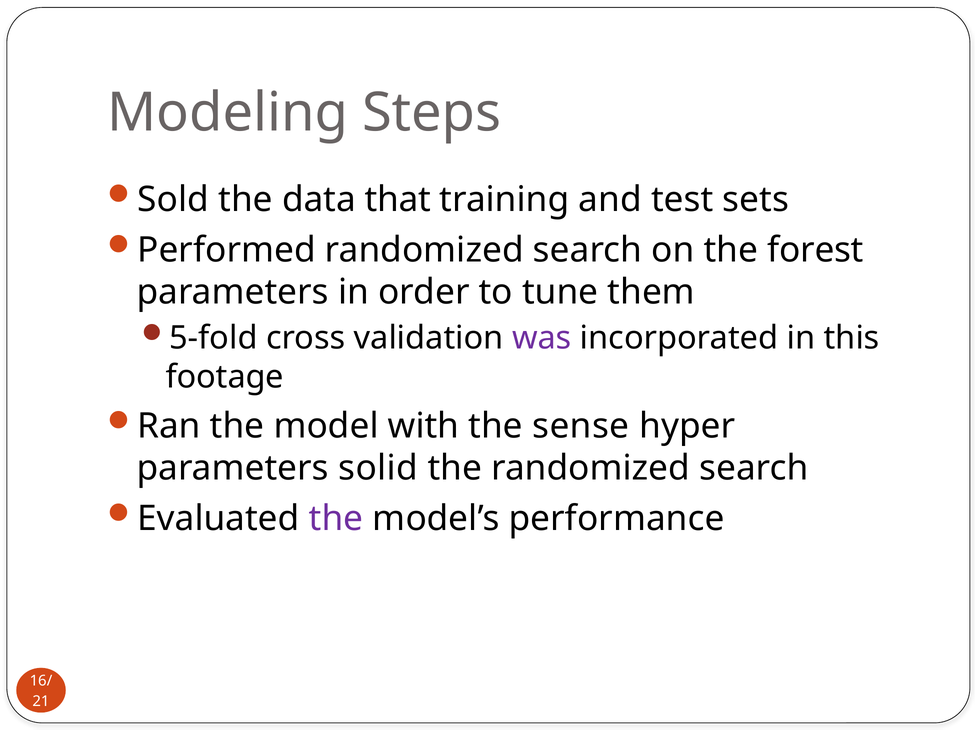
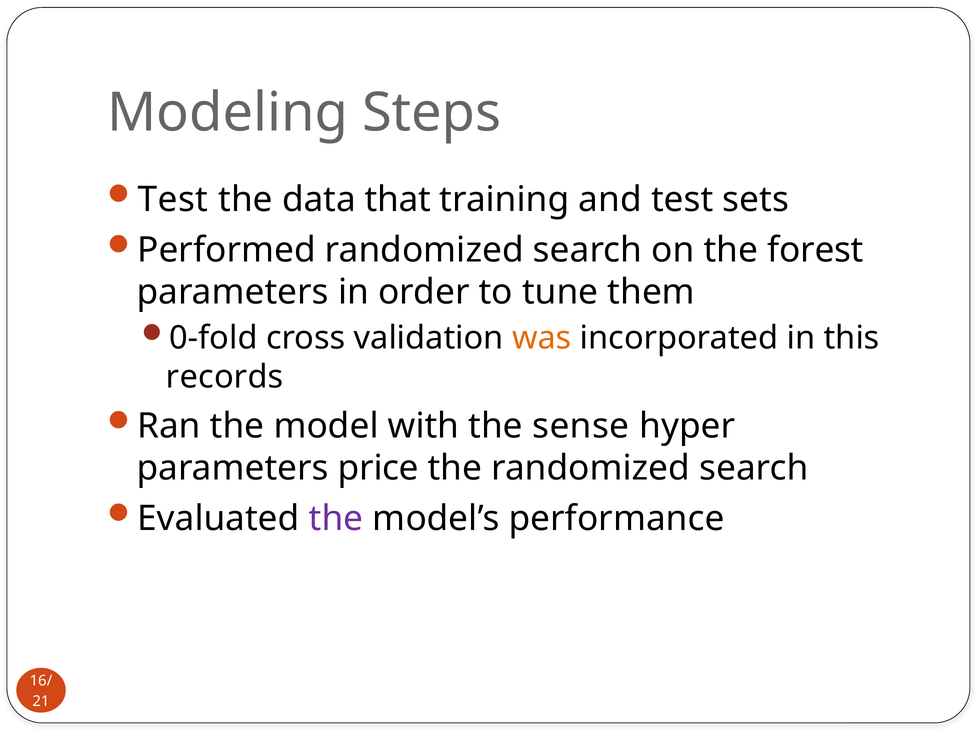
Sold: Sold -> Test (173, 199)
5-fold: 5-fold -> 0-fold (213, 338)
was colour: purple -> orange (542, 338)
footage: footage -> records (225, 377)
solid: solid -> price (378, 468)
